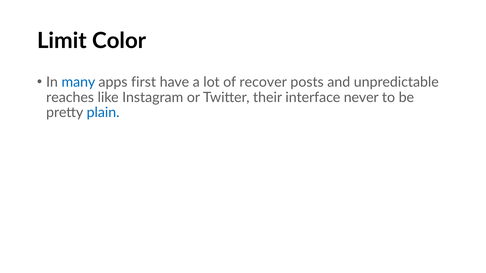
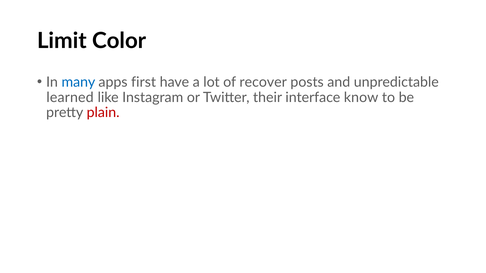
reaches: reaches -> learned (70, 97)
never: never -> know (361, 97)
plain colour: blue -> red (103, 113)
